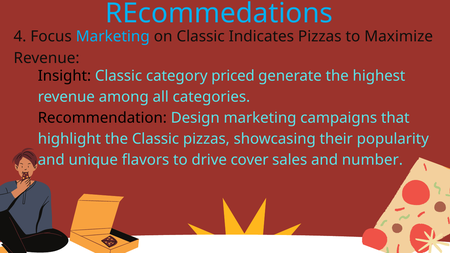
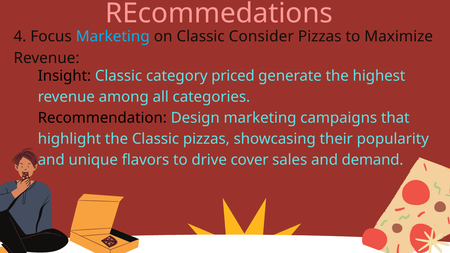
REcommedations colour: light blue -> pink (219, 13)
Indicates: Indicates -> Consider (261, 37)
number: number -> demand (373, 160)
